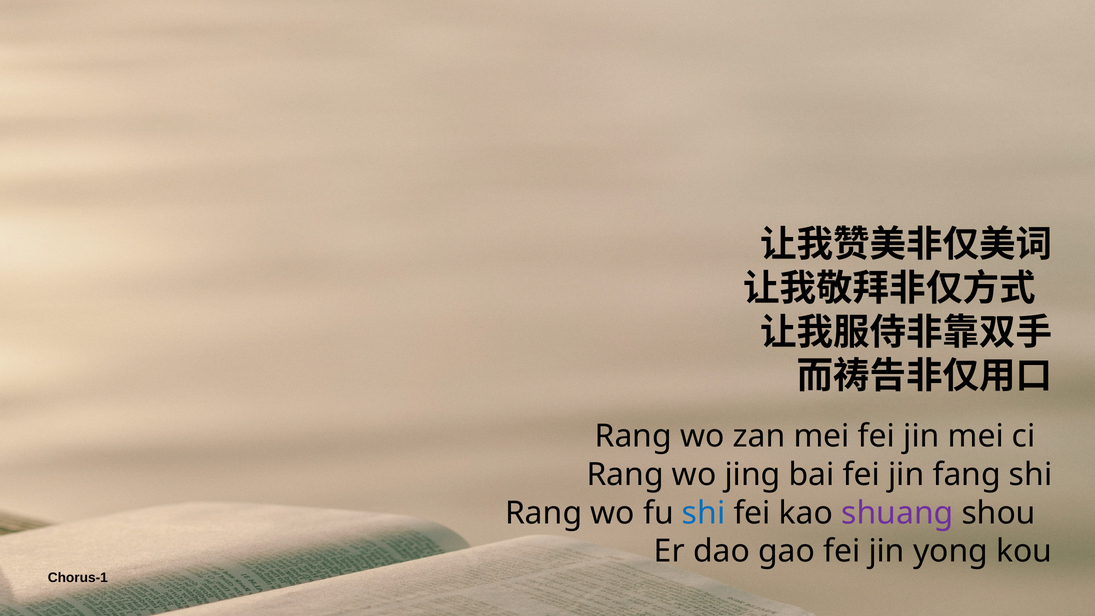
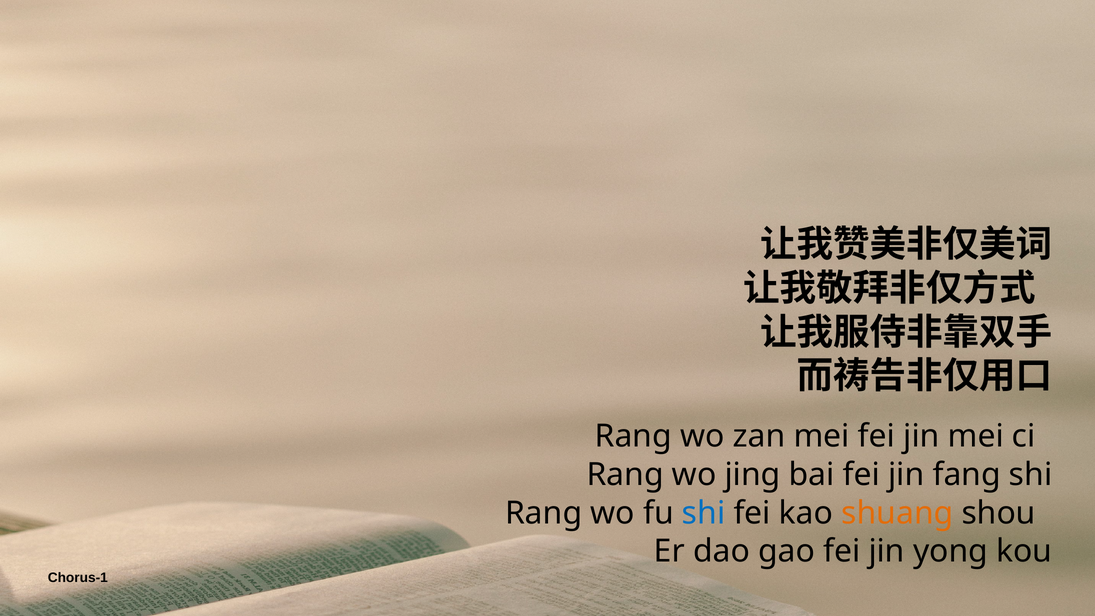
shuang colour: purple -> orange (897, 513)
